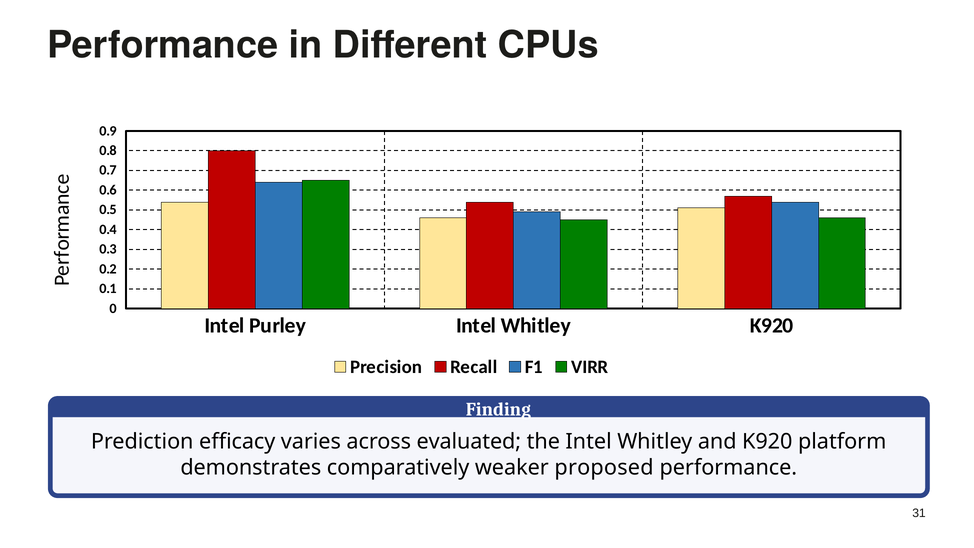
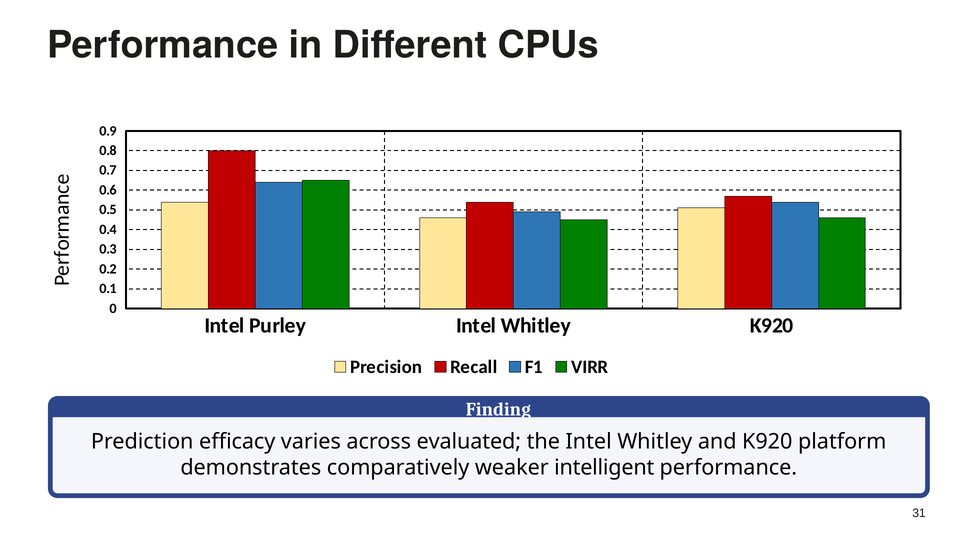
proposed: proposed -> intelligent (604, 468)
